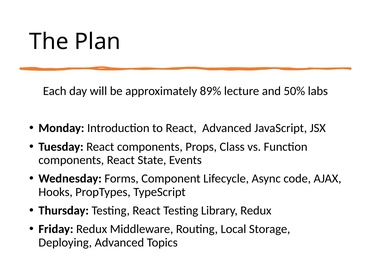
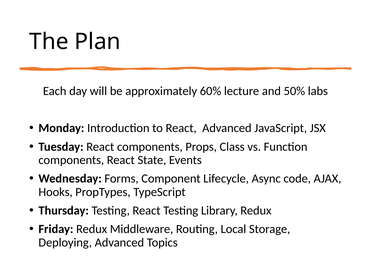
89%: 89% -> 60% (211, 91)
